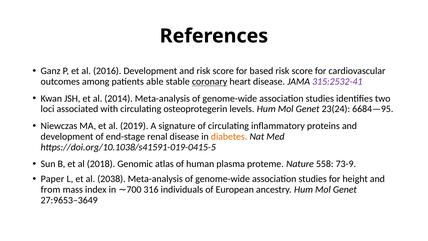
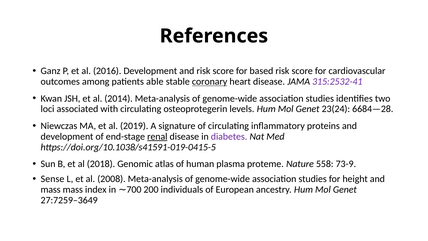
6684—95: 6684—95 -> 6684—28 (373, 109)
renal underline: none -> present (157, 136)
diabetes colour: orange -> purple (229, 136)
Paper: Paper -> Sense (52, 179)
2038: 2038 -> 2008 (111, 179)
from: from -> mass (51, 189)
316: 316 -> 200 (151, 189)
27:9653–3649: 27:9653–3649 -> 27:7259–3649 (69, 200)
